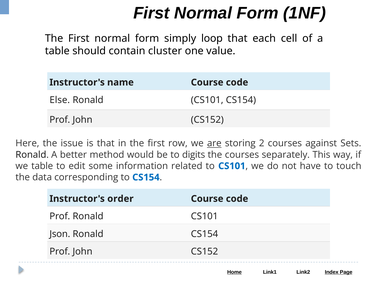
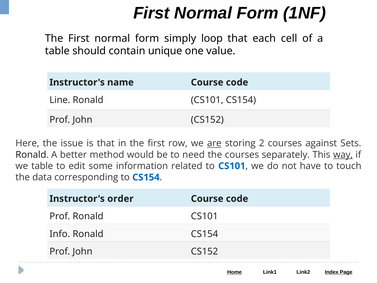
cluster: cluster -> unique (165, 51)
Else: Else -> Line (60, 100)
digits: digits -> need (194, 155)
way underline: none -> present (343, 155)
Json: Json -> Info (60, 234)
